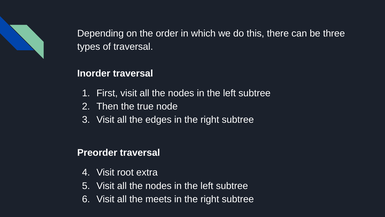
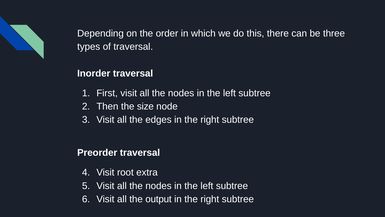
true: true -> size (145, 106)
meets: meets -> output (159, 199)
